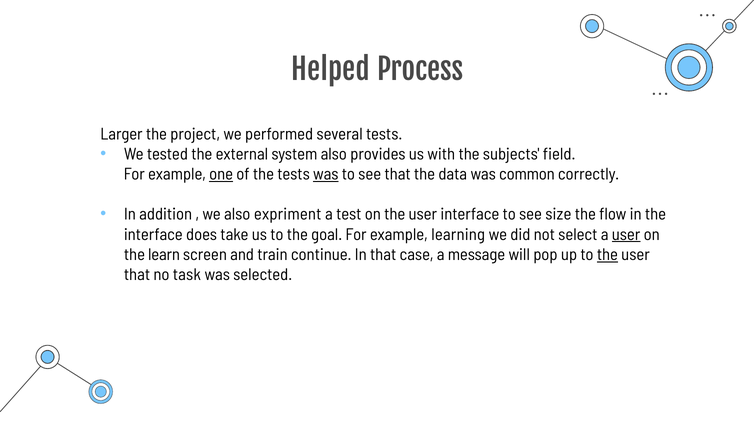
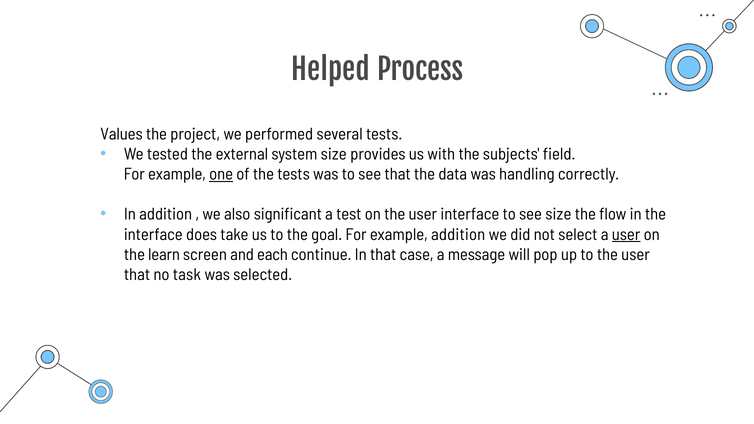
Larger: Larger -> Values (122, 134)
system also: also -> size (334, 154)
was underline: present -> none (326, 174)
common: common -> handling (527, 174)
expriment: expriment -> significant (288, 215)
example learning: learning -> addition (458, 235)
train: train -> each (272, 255)
the underline: present -> none (607, 255)
